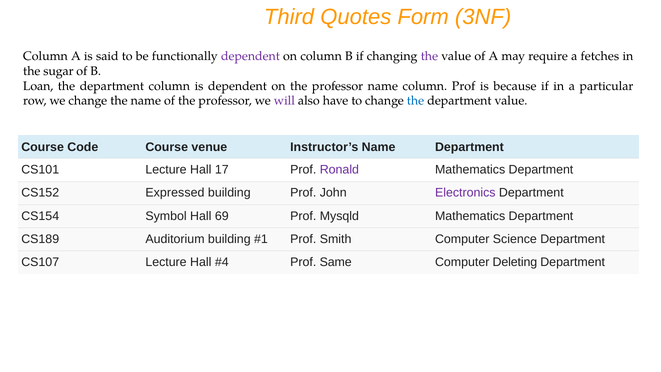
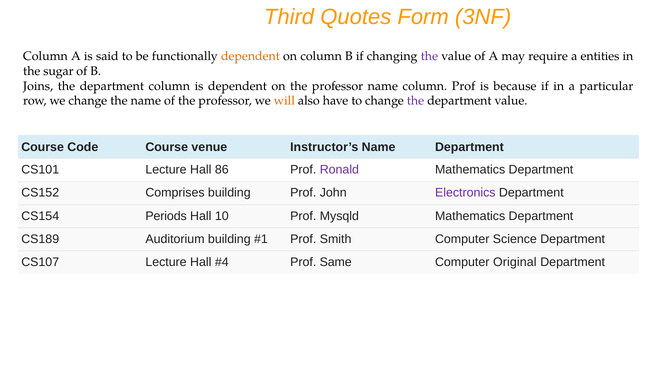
dependent colour: purple -> orange (250, 56)
fetches: fetches -> entities (600, 56)
Loan: Loan -> Joins (38, 86)
will colour: purple -> orange (284, 101)
the colour: blue -> purple (416, 101)
17: 17 -> 86 (222, 170)
Expressed: Expressed -> Comprises (175, 193)
Symbol: Symbol -> Periods (166, 216)
69: 69 -> 10 (222, 216)
Deleting: Deleting -> Original (515, 262)
